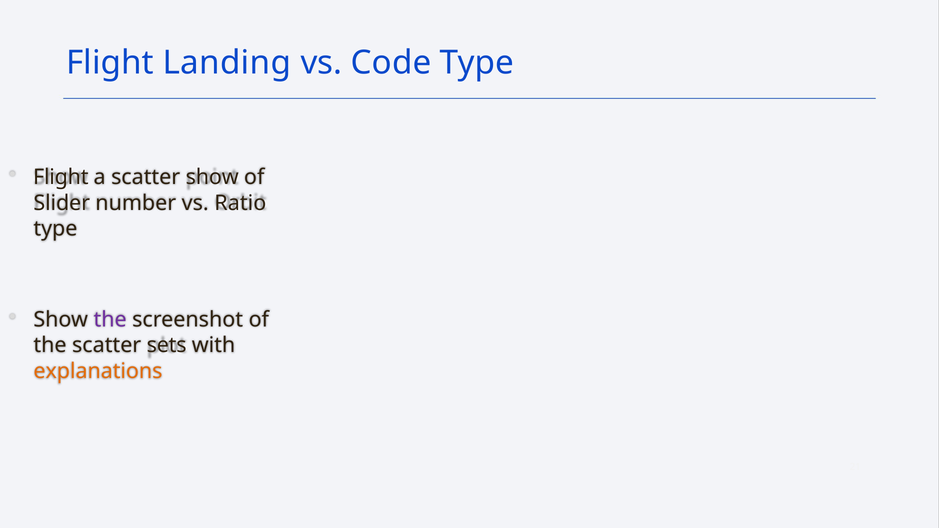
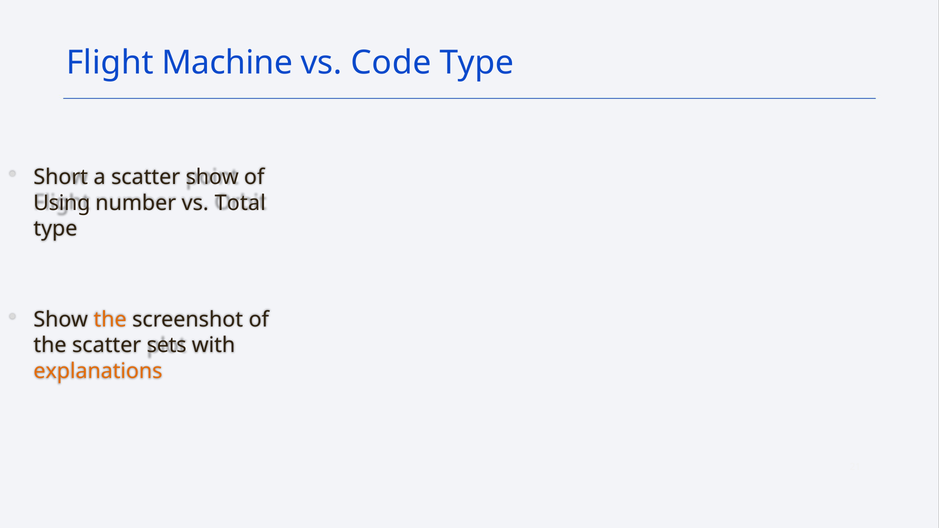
Landing: Landing -> Machine (227, 63)
Flight: Flight -> Short (61, 177)
Slider: Slider -> Using (62, 203)
Ratio: Ratio -> Total (240, 203)
the colour: purple -> orange (110, 320)
